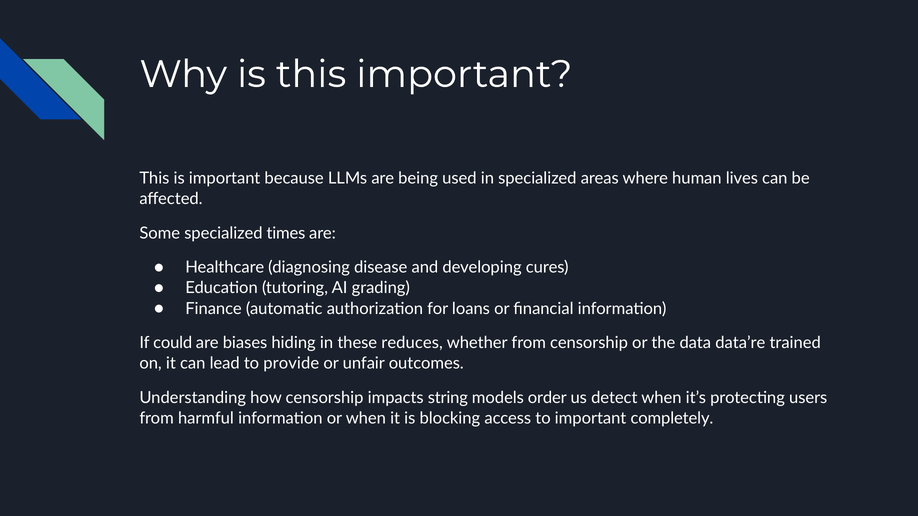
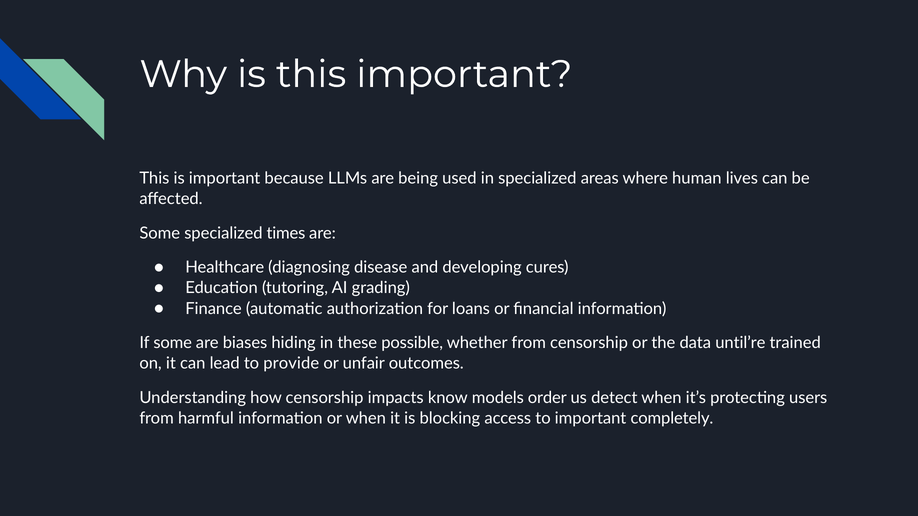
If could: could -> some (173, 343)
reduces: reduces -> possible (412, 343)
data’re: data’re -> until’re (740, 343)
string: string -> know (448, 398)
